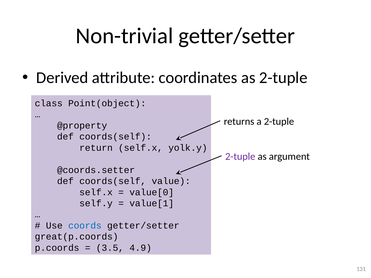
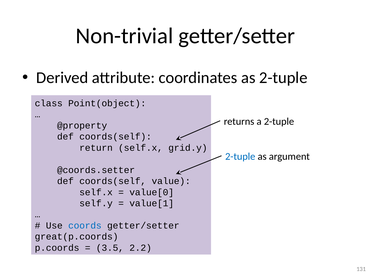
yolk.y: yolk.y -> grid.y (188, 148)
2-tuple colour: purple -> blue (240, 157)
4.9: 4.9 -> 2.2 (141, 248)
